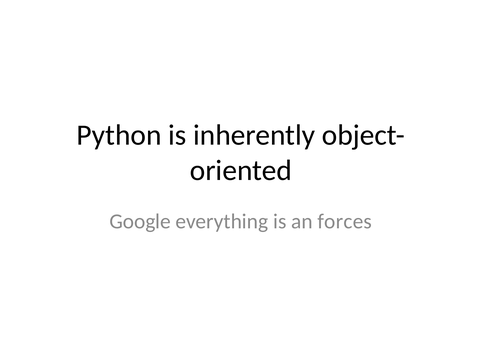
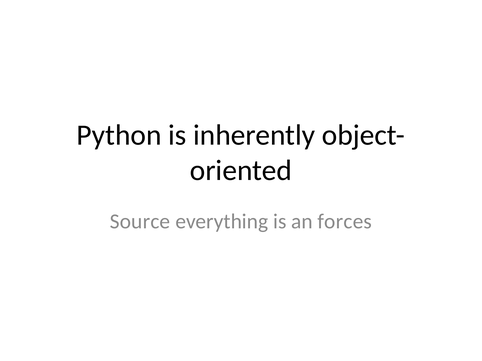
Google: Google -> Source (140, 222)
